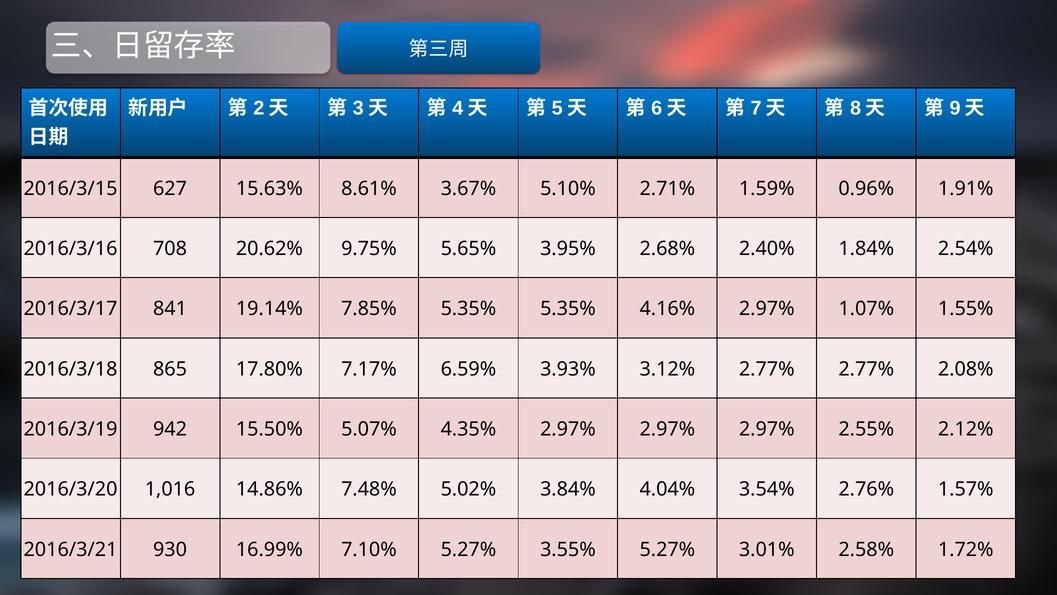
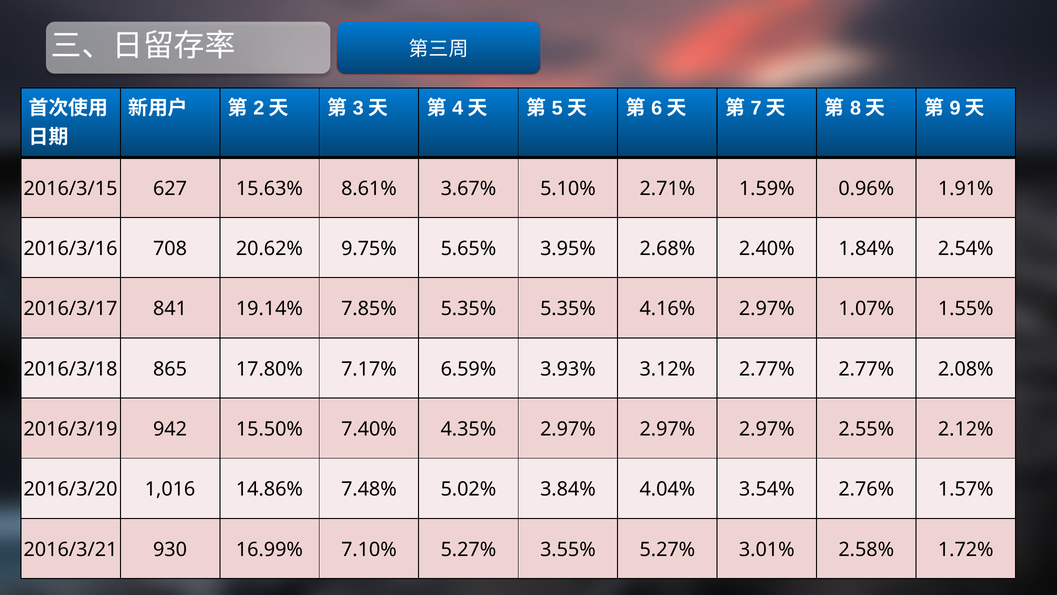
5.07%: 5.07% -> 7.40% (369, 429)
